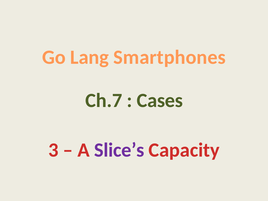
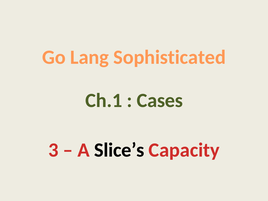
Smartphones: Smartphones -> Sophisticated (170, 57)
Ch.7: Ch.7 -> Ch.1 (104, 100)
Slice’s colour: purple -> black (119, 150)
